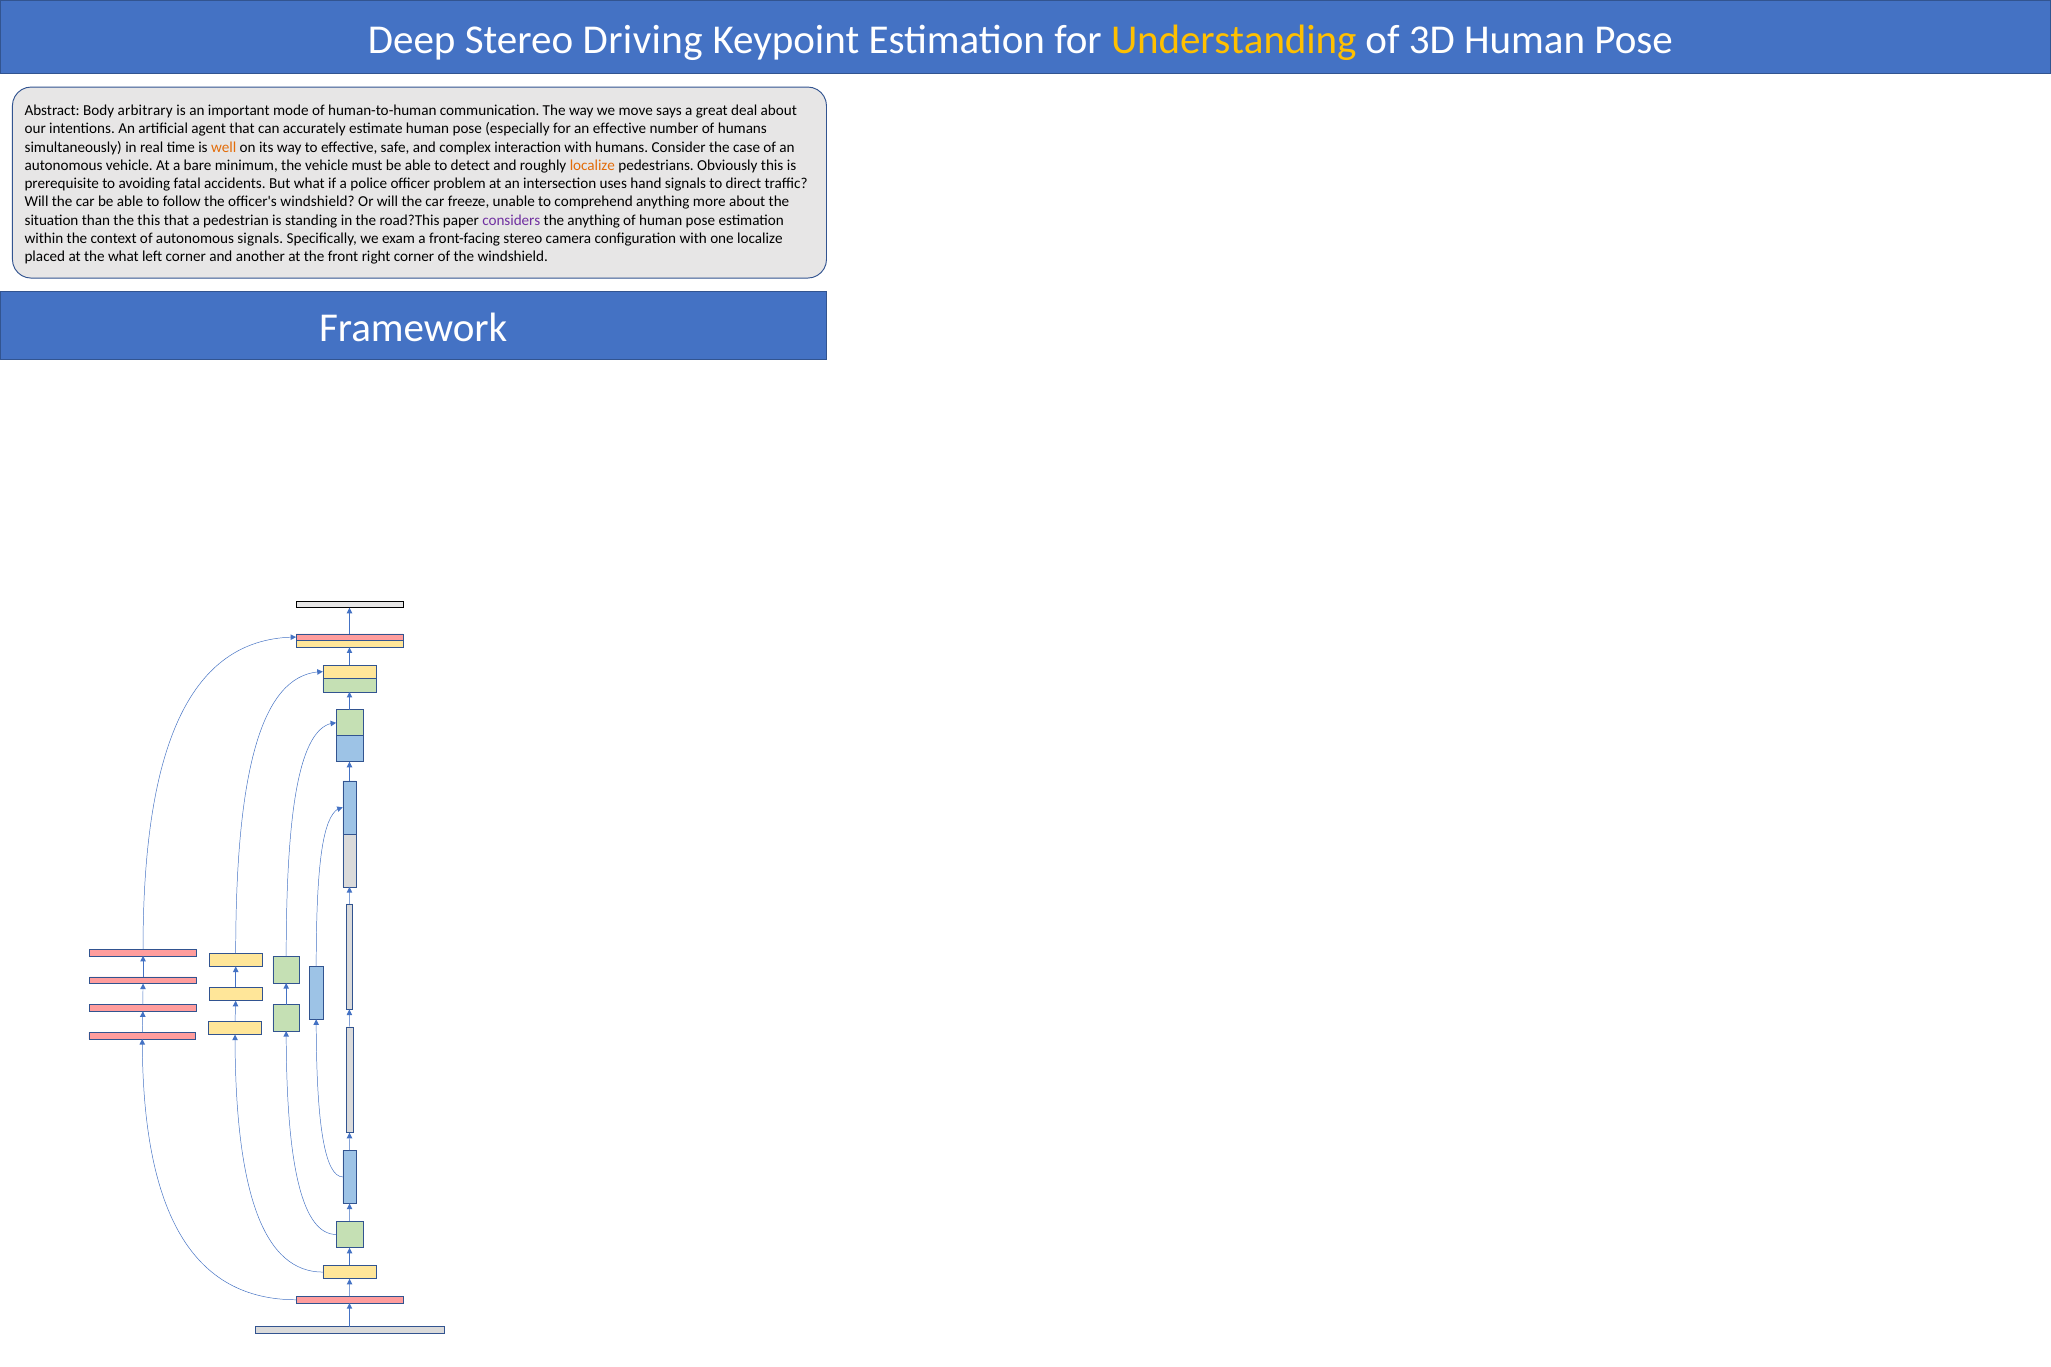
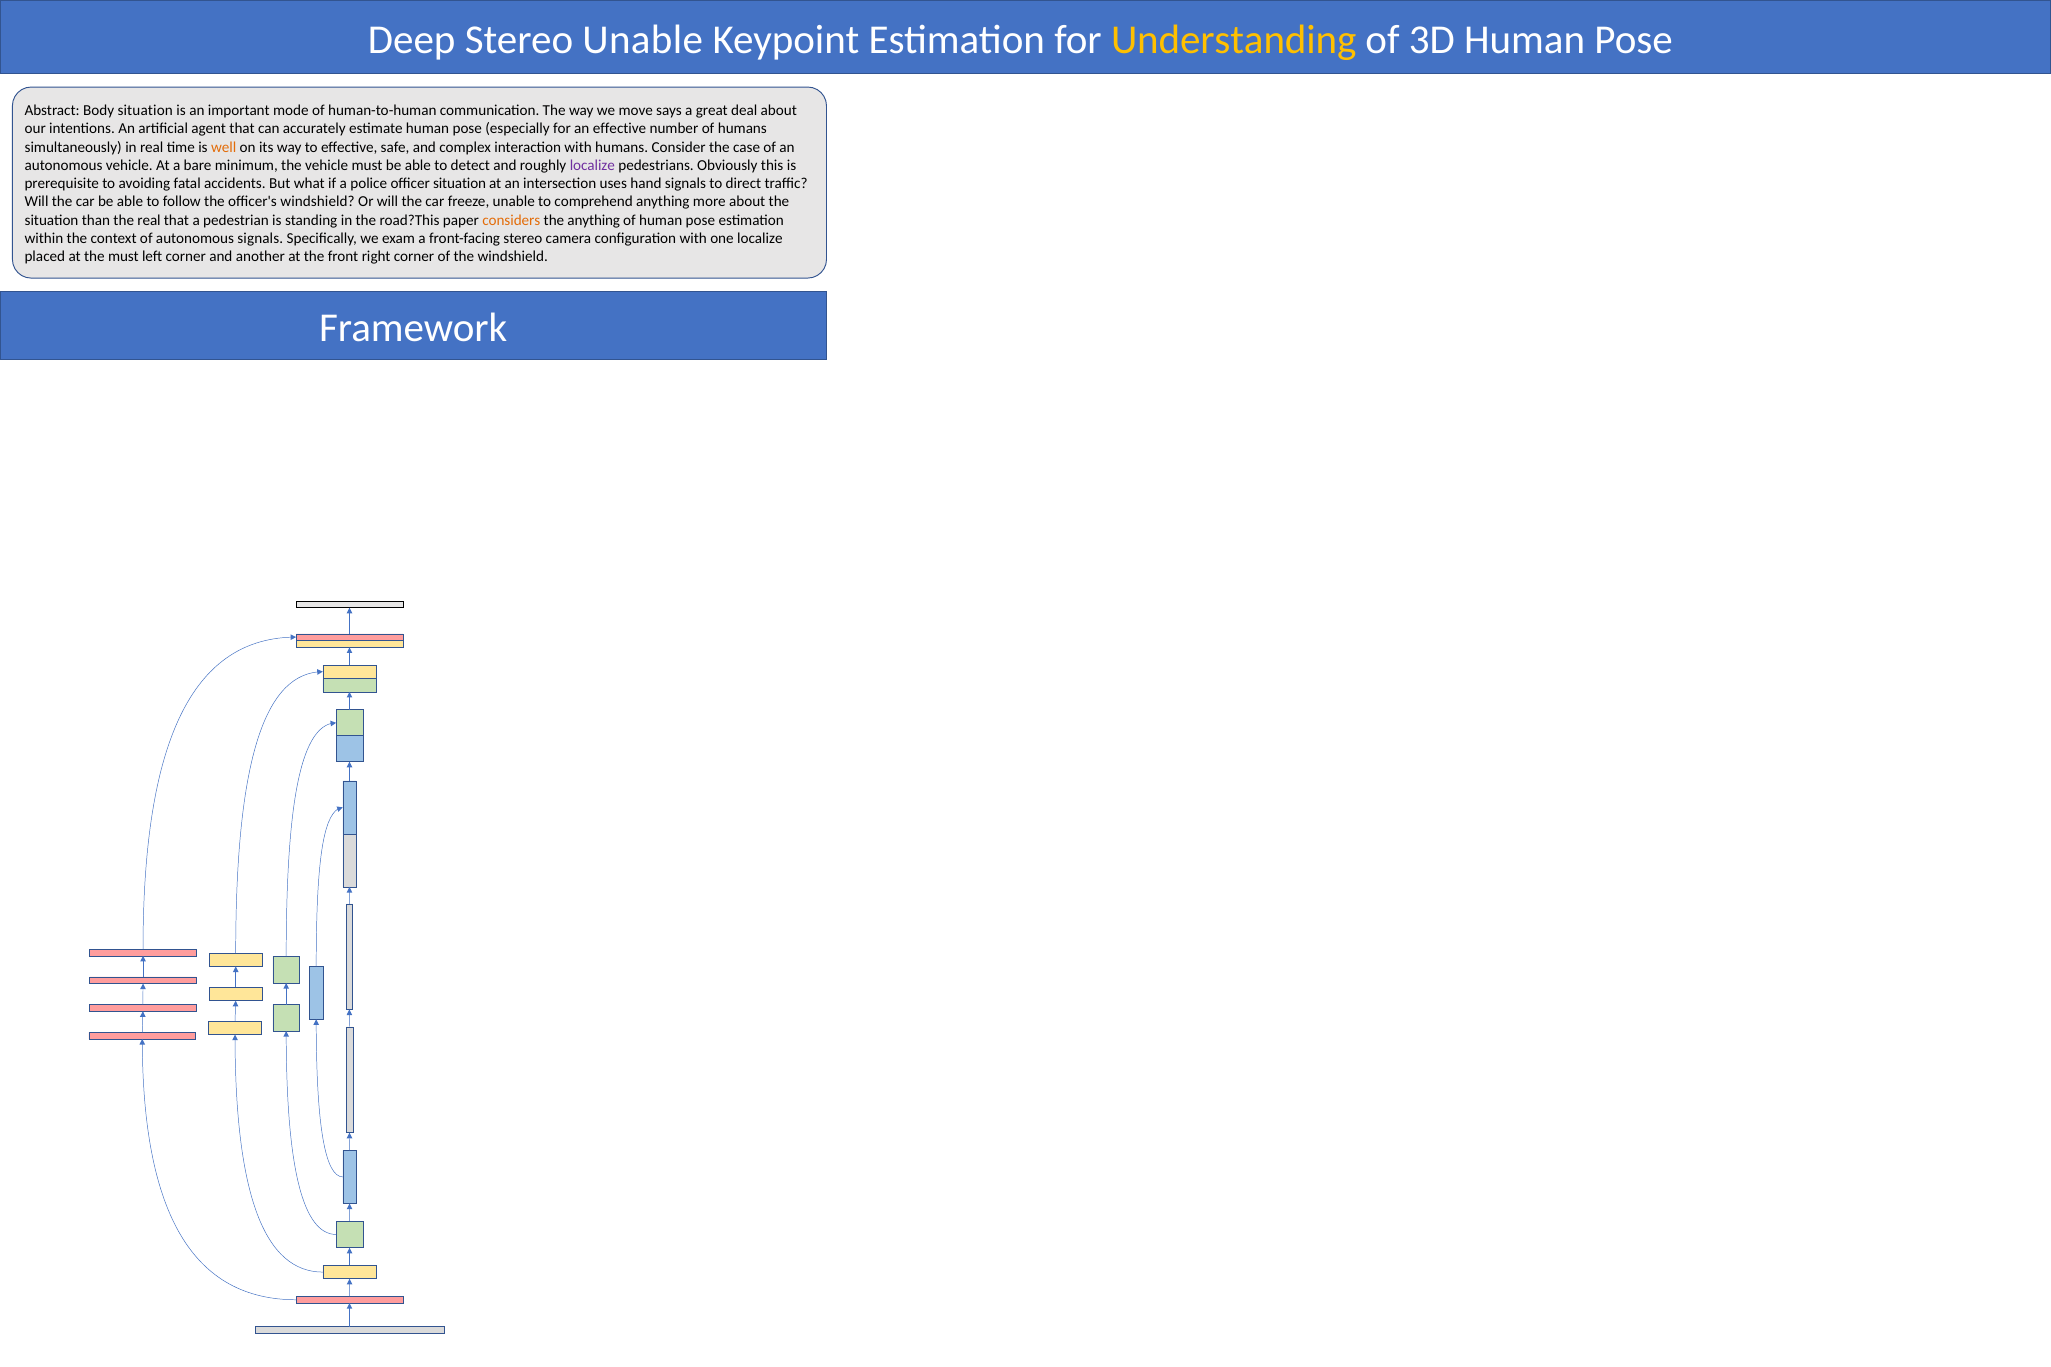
Stereo Driving: Driving -> Unable (643, 40)
Body arbitrary: arbitrary -> situation (145, 111)
localize colour: orange -> purple (592, 165)
officer problem: problem -> situation (460, 184)
the this: this -> real (149, 220)
considers colour: purple -> orange (511, 220)
the what: what -> must (123, 257)
